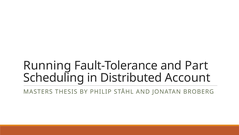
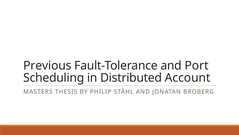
Running: Running -> Previous (47, 65)
Part: Part -> Port (197, 65)
